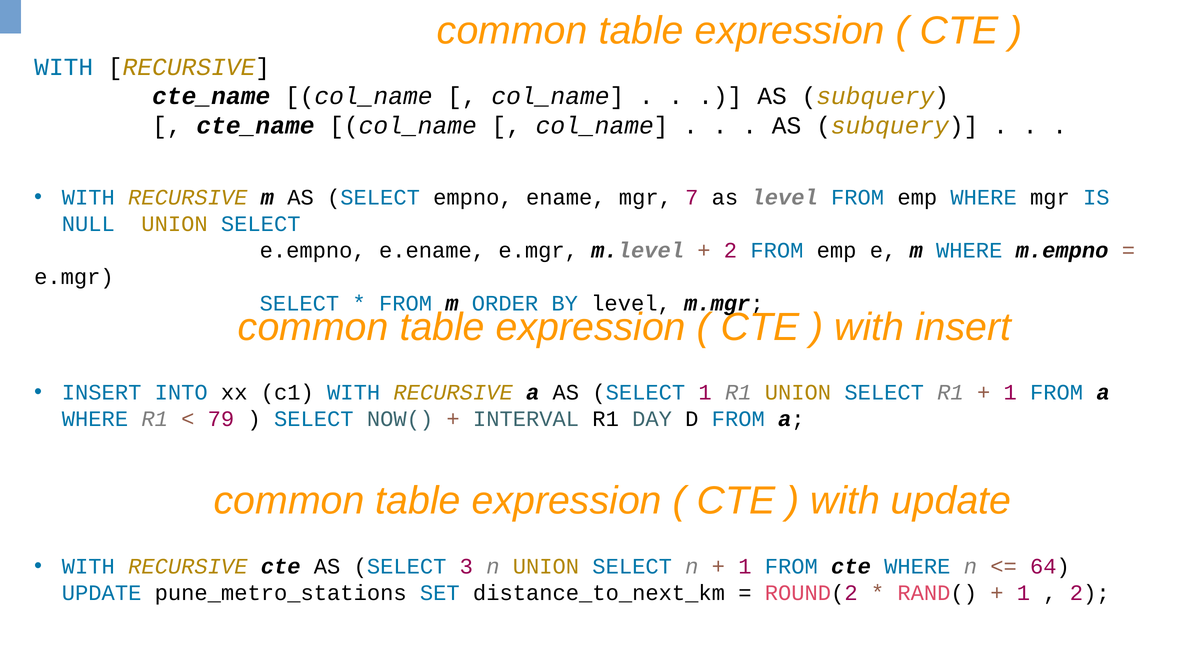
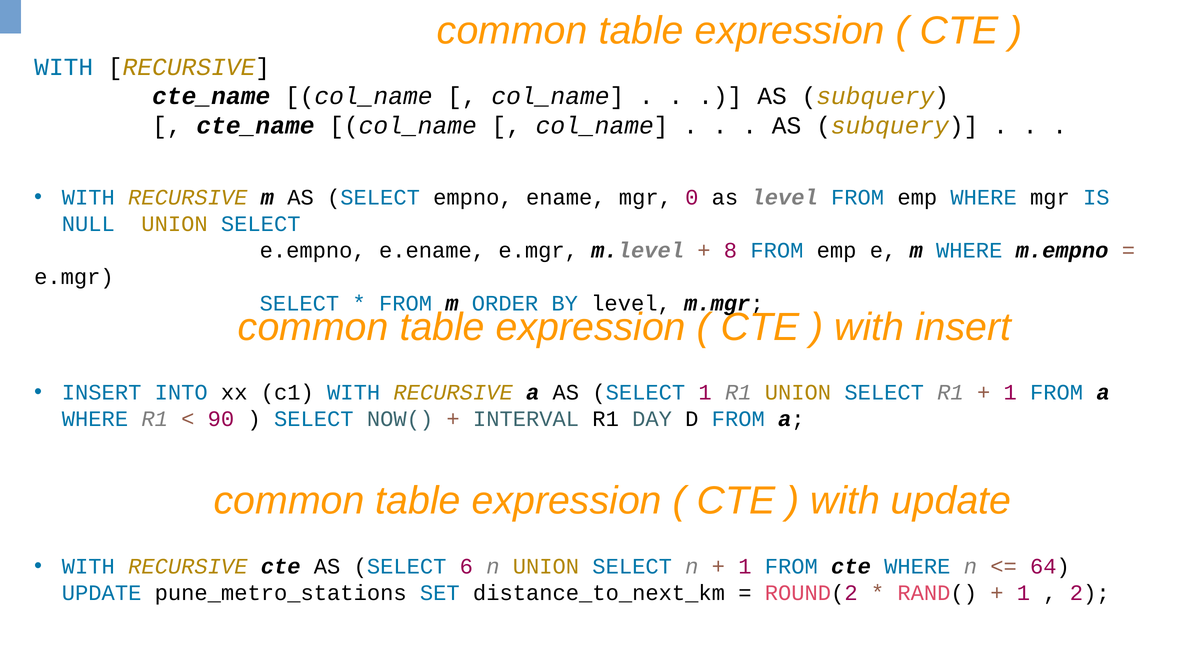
7: 7 -> 0 (692, 198)
2: 2 -> 8 (730, 251)
79: 79 -> 90 (221, 419)
3: 3 -> 6 (466, 567)
